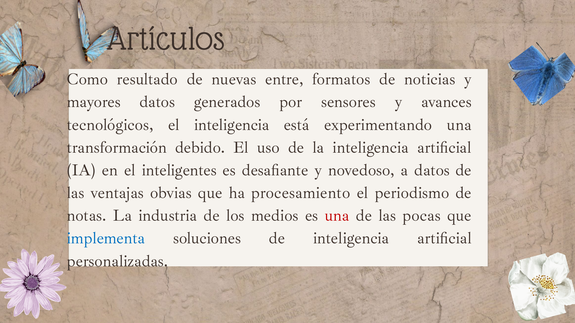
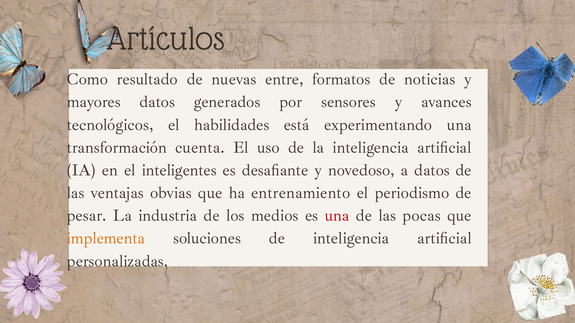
el inteligencia: inteligencia -> habilidades (232, 125)
debido: debido -> cuenta (200, 148)
procesamiento: procesamiento -> entrenamiento (301, 193)
notas: notas -> pesar (87, 216)
implementa colour: blue -> orange (106, 239)
